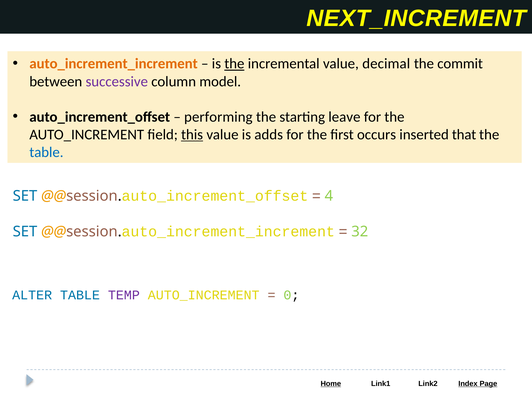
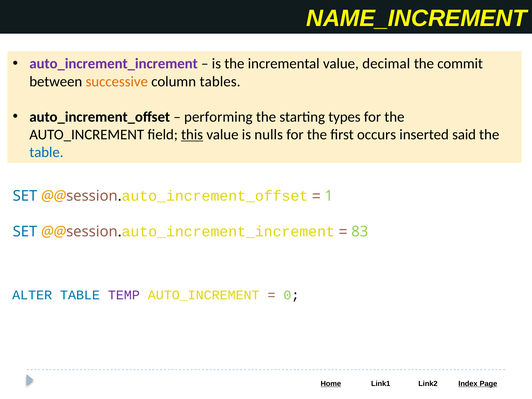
NEXT_INCREMENT: NEXT_INCREMENT -> NAME_INCREMENT (417, 18)
auto_increment_increment colour: orange -> purple (114, 64)
the underline: present -> none (234, 64)
successive colour: purple -> orange (117, 81)
model: model -> tables (220, 81)
leave: leave -> types (344, 117)
adds: adds -> nulls (269, 135)
that: that -> said (464, 135)
4: 4 -> 1 (329, 196)
32: 32 -> 83 (360, 232)
